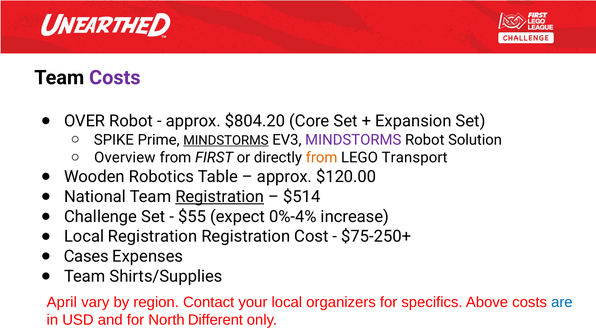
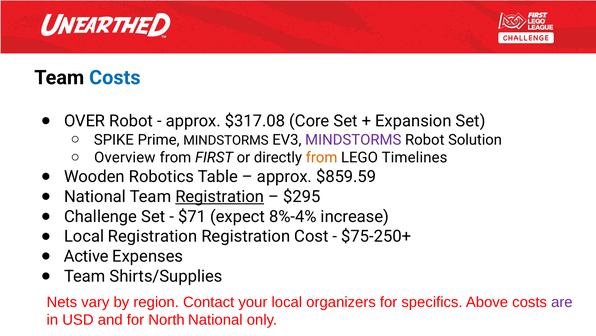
Costs colour: purple -> blue (115, 77)
$804.20: $804.20 -> $317.08 (255, 121)
MINDSTORMS underline: present -> none (226, 140)
Transport: Transport -> Timelines (415, 157)
$120.00: $120.00 -> $859.59 (346, 176)
$514: $514 -> $295 (302, 196)
$55: $55 -> $71 (192, 216)
0%-4%: 0%-4% -> 8%-4% (293, 216)
Cases: Cases -> Active (86, 256)
April: April -> Nets (62, 301)
are colour: blue -> purple (562, 301)
North Different: Different -> National (215, 319)
